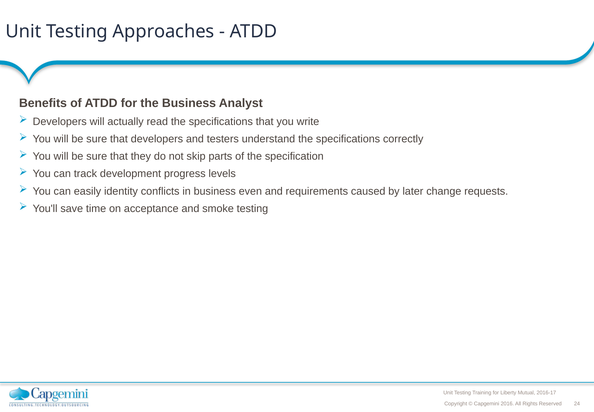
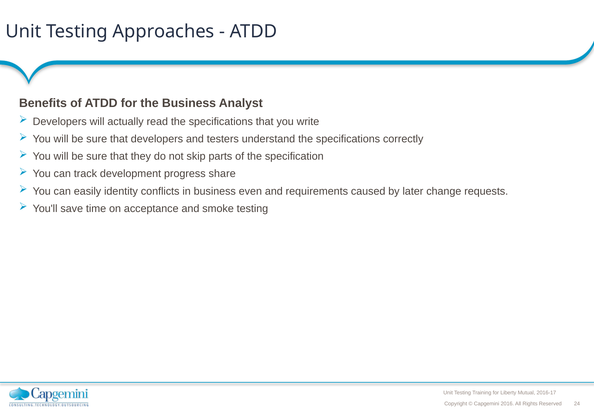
levels: levels -> share (222, 173)
